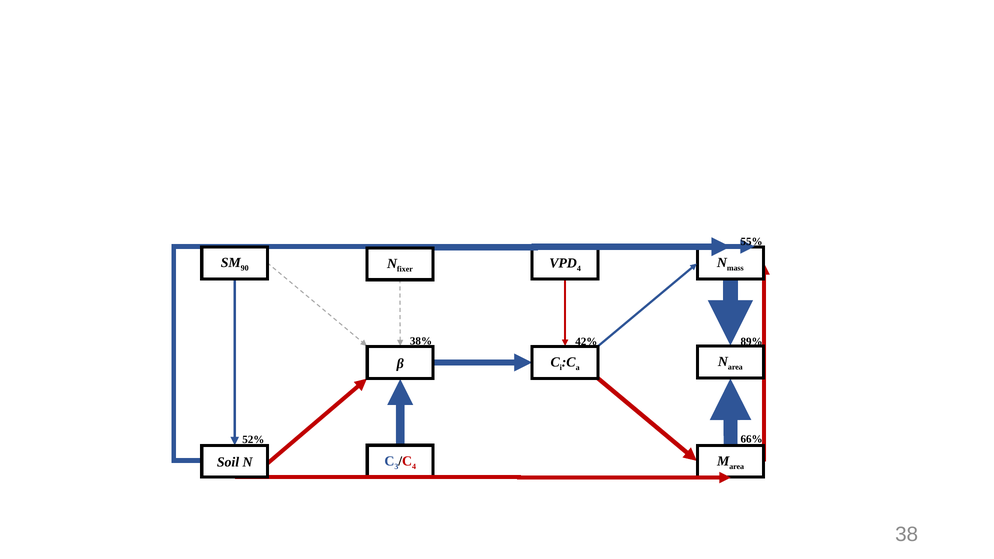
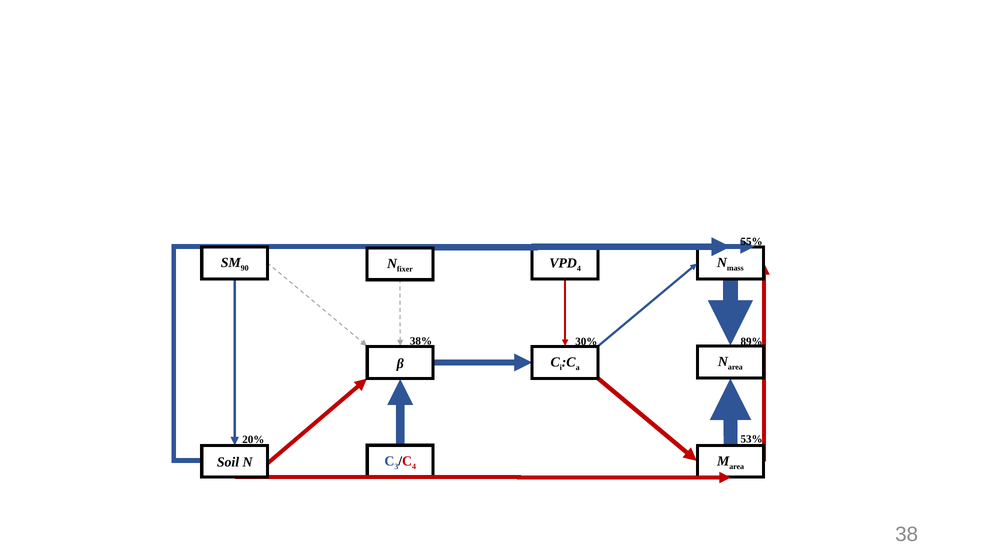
42%: 42% -> 30% (586, 341)
66%: 66% -> 53% (752, 439)
52%: 52% -> 20% (253, 440)
